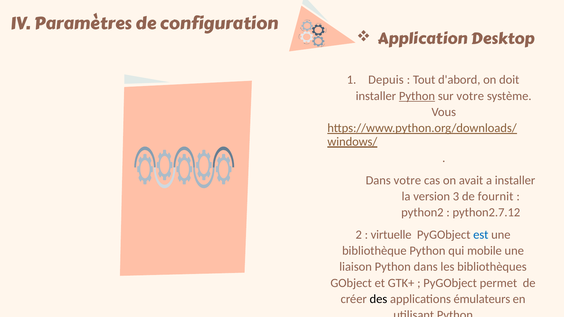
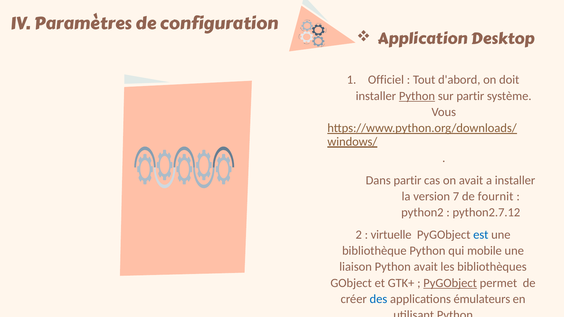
Depuis: Depuis -> Officiel (386, 80)
sur votre: votre -> partir (470, 96)
Dans votre: votre -> partir (407, 180)
3: 3 -> 7 (456, 197)
Python dans: dans -> avait (426, 267)
PyGObject underline: none -> present (450, 283)
des colour: black -> blue (378, 299)
